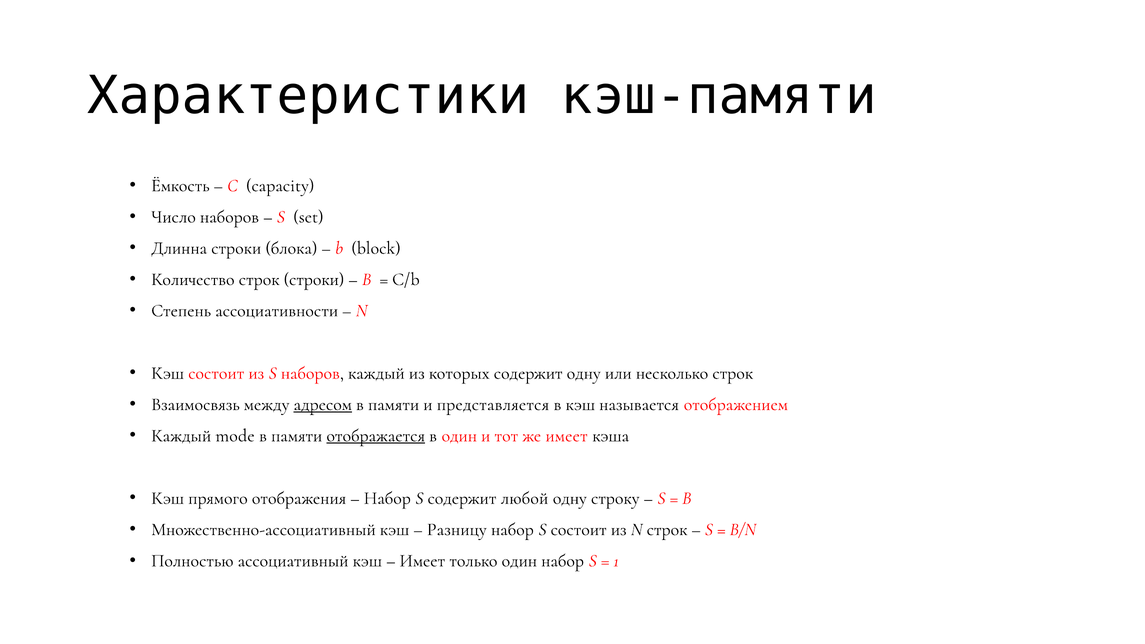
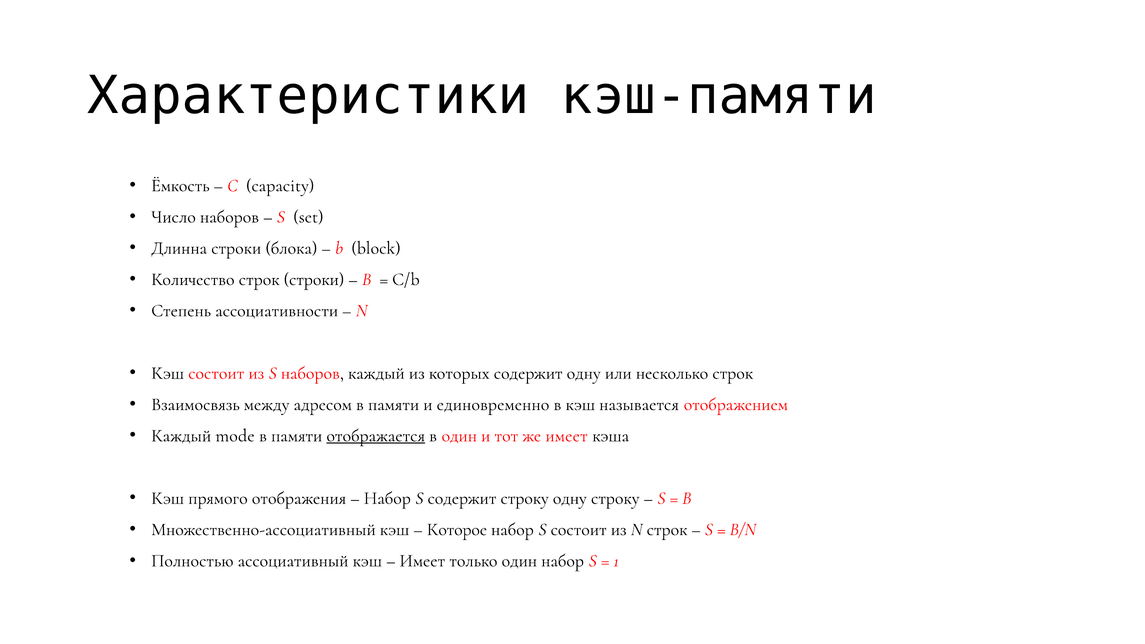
адресом underline: present -> none (323, 404)
представляется: представляется -> единовременно (493, 404)
содержит любой: любой -> строку (525, 498)
Разницу: Разницу -> Которое (457, 529)
